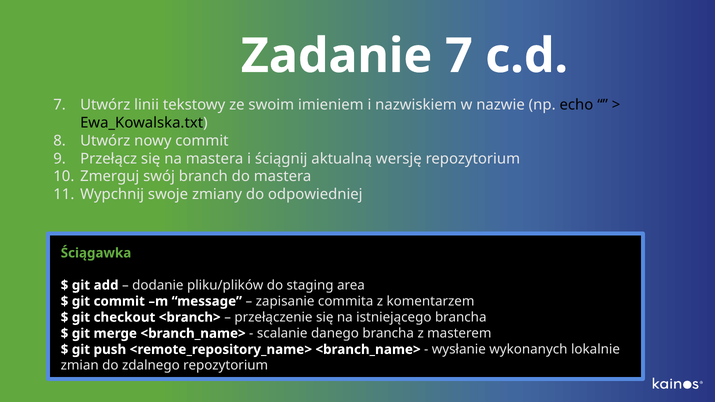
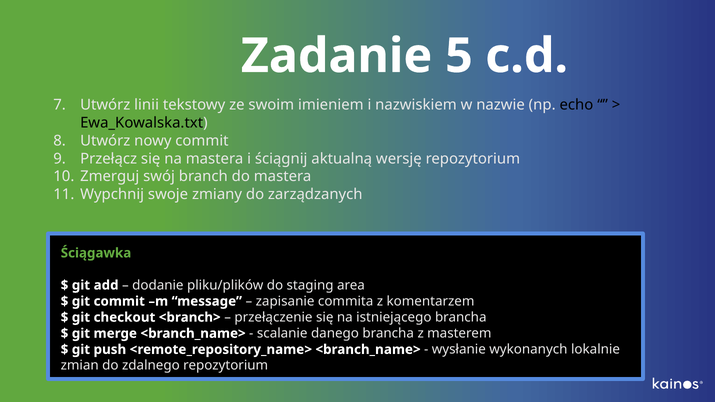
Zadanie 7: 7 -> 5 (459, 56)
odpowiedniej: odpowiedniej -> zarządzanych (315, 195)
